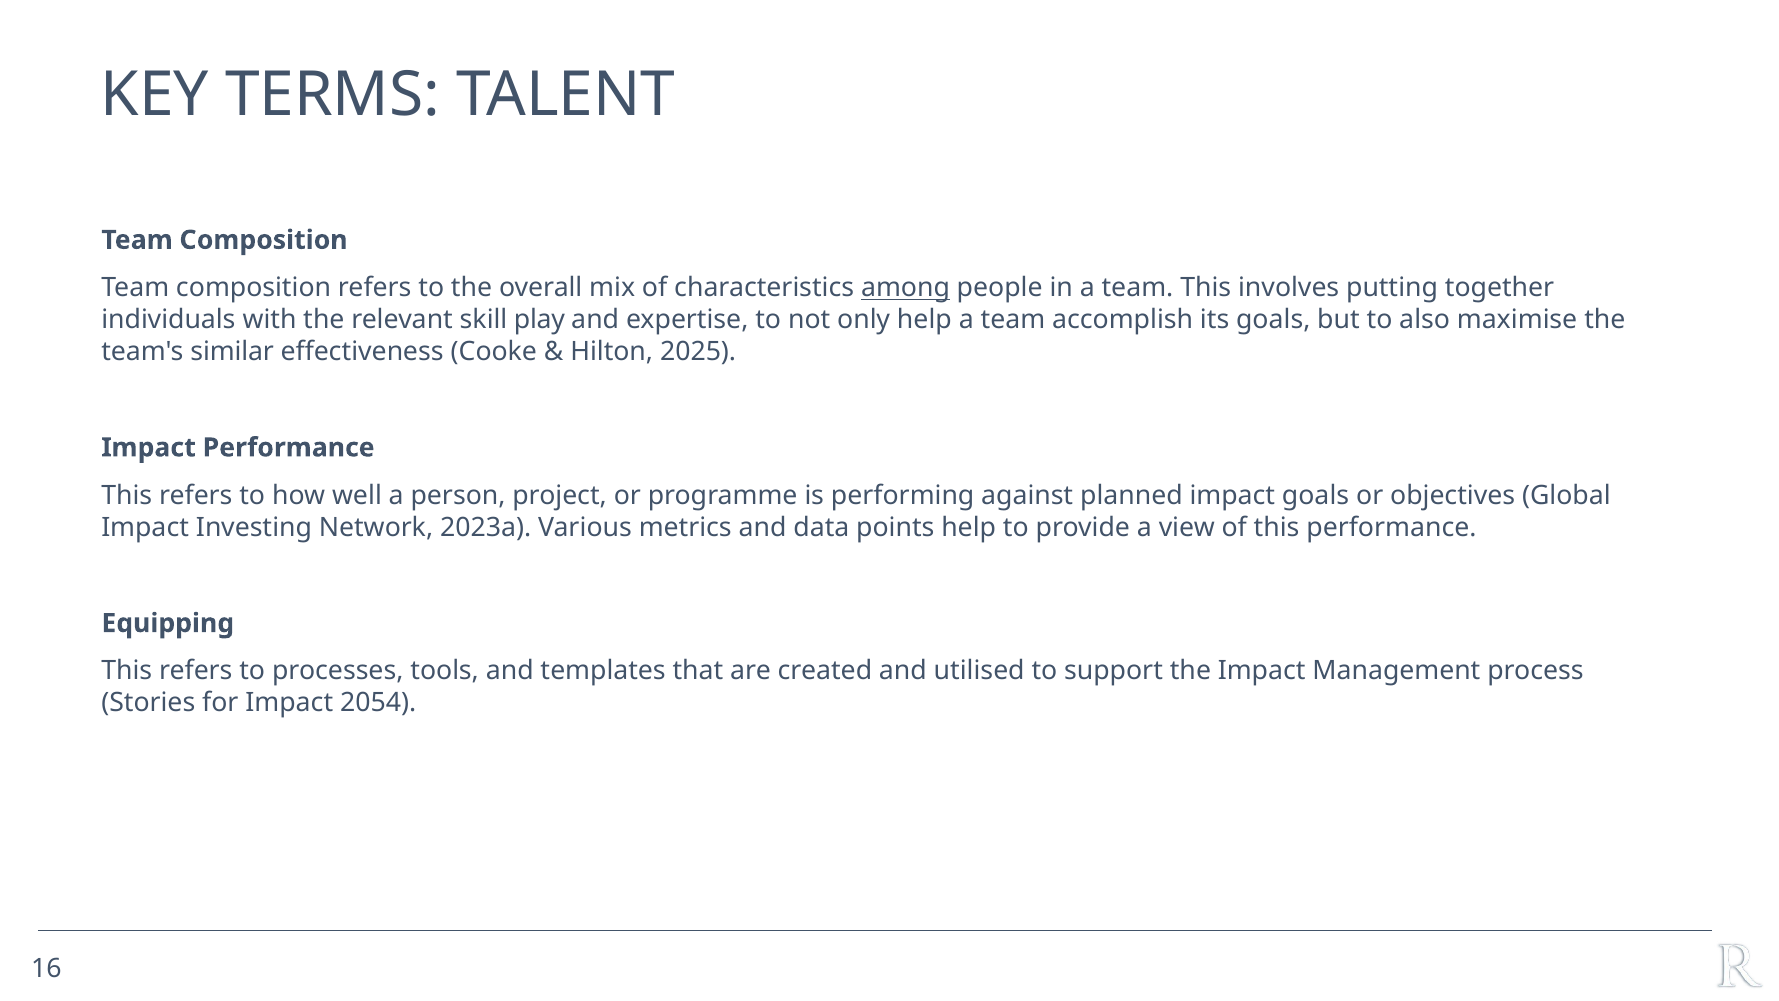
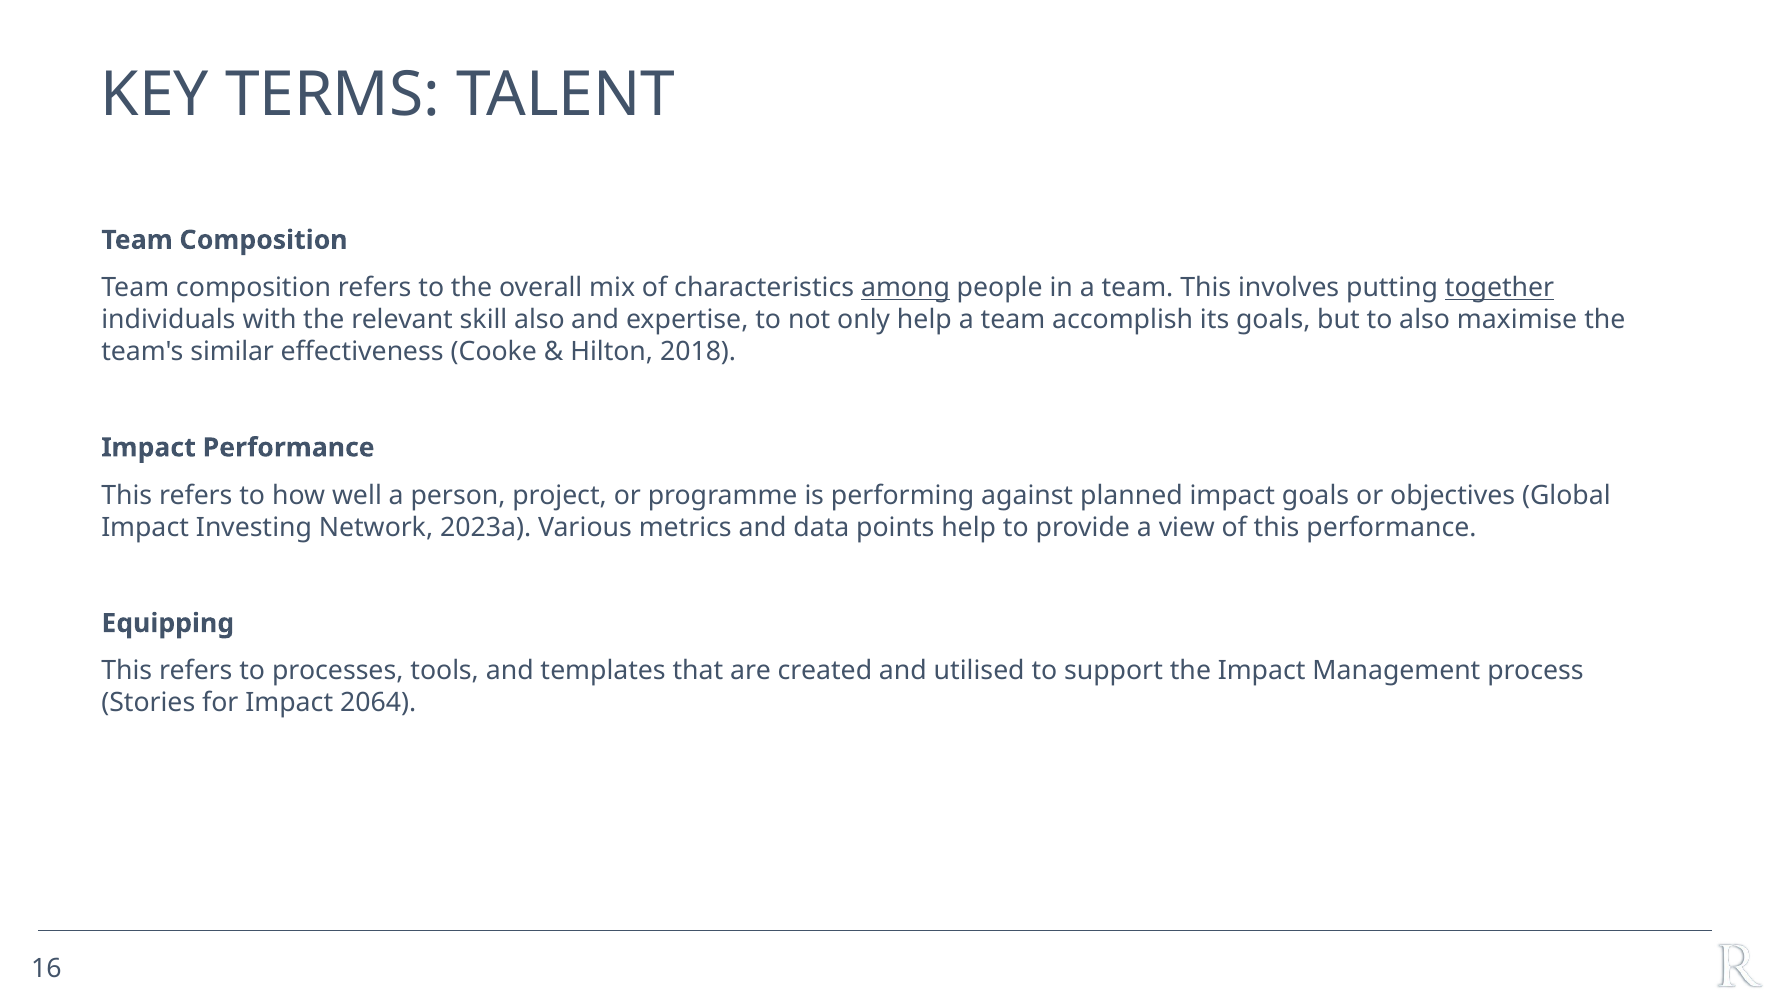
together underline: none -> present (1500, 288)
skill play: play -> also (539, 320)
2025: 2025 -> 2018 (698, 352)
2054: 2054 -> 2064 (378, 703)
